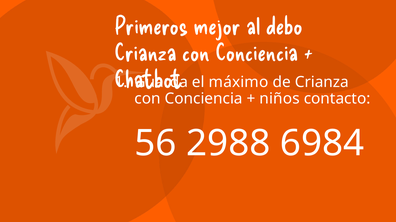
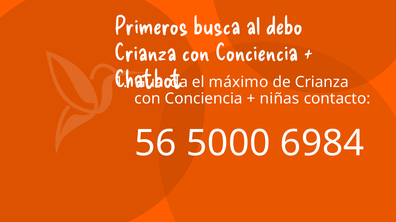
mejor: mejor -> busca (217, 27)
niños: niños -> niñas (280, 99)
2988: 2988 -> 5000 (228, 144)
